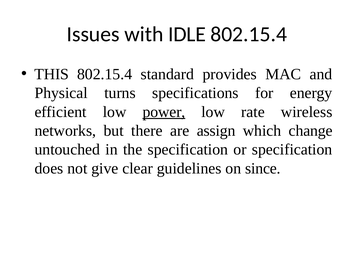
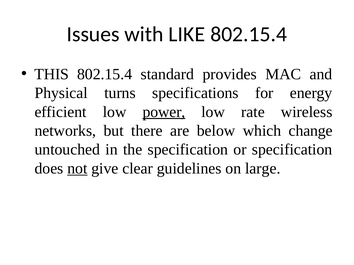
IDLE: IDLE -> LIKE (187, 34)
assign: assign -> below (216, 131)
not underline: none -> present (77, 169)
since: since -> large (263, 169)
